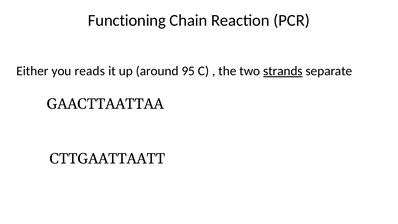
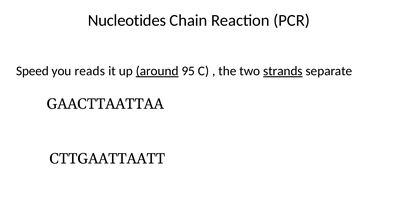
Functioning: Functioning -> Nucleotides (127, 20)
Either: Either -> Speed (33, 71)
around underline: none -> present (157, 71)
